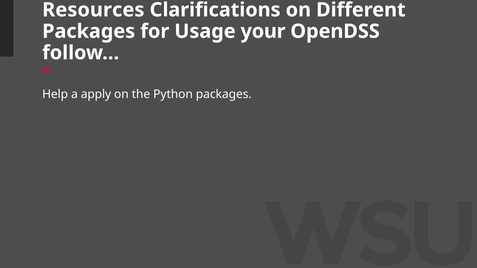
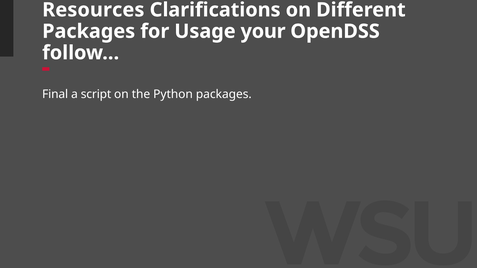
Help: Help -> Final (55, 94)
apply: apply -> script (96, 94)
